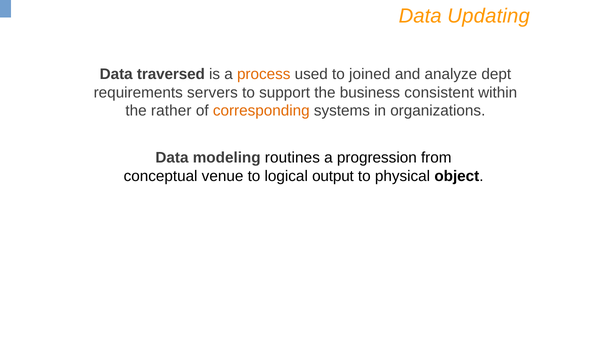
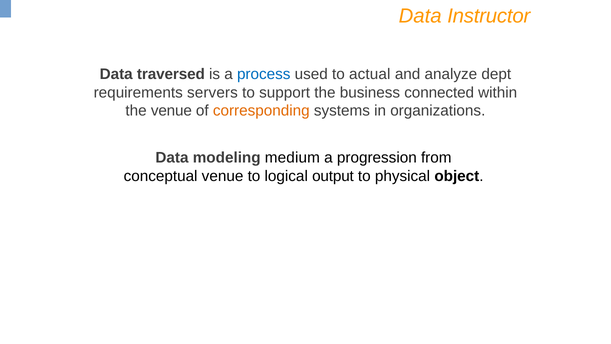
Updating: Updating -> Instructor (489, 16)
process colour: orange -> blue (264, 74)
joined: joined -> actual (370, 74)
consistent: consistent -> connected (439, 92)
the rather: rather -> venue (171, 111)
routines: routines -> medium (292, 158)
